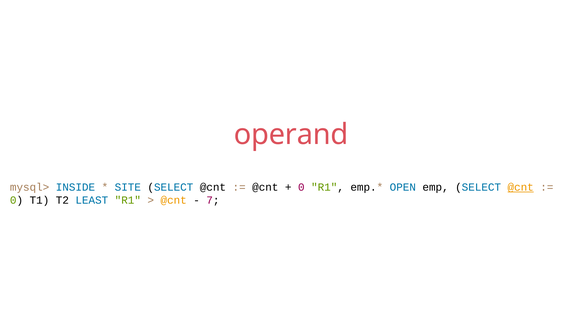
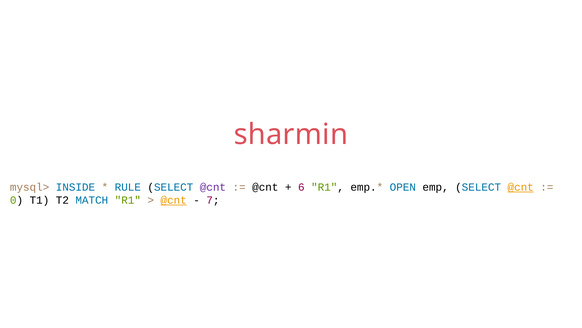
operand: operand -> sharmin (291, 134)
SITE: SITE -> RULE (128, 187)
@cnt colour: black -> purple (213, 187)
0: 0 -> 6 (301, 187)
LEAST: LEAST -> MATCH (92, 200)
@cnt underline: none -> present (174, 200)
